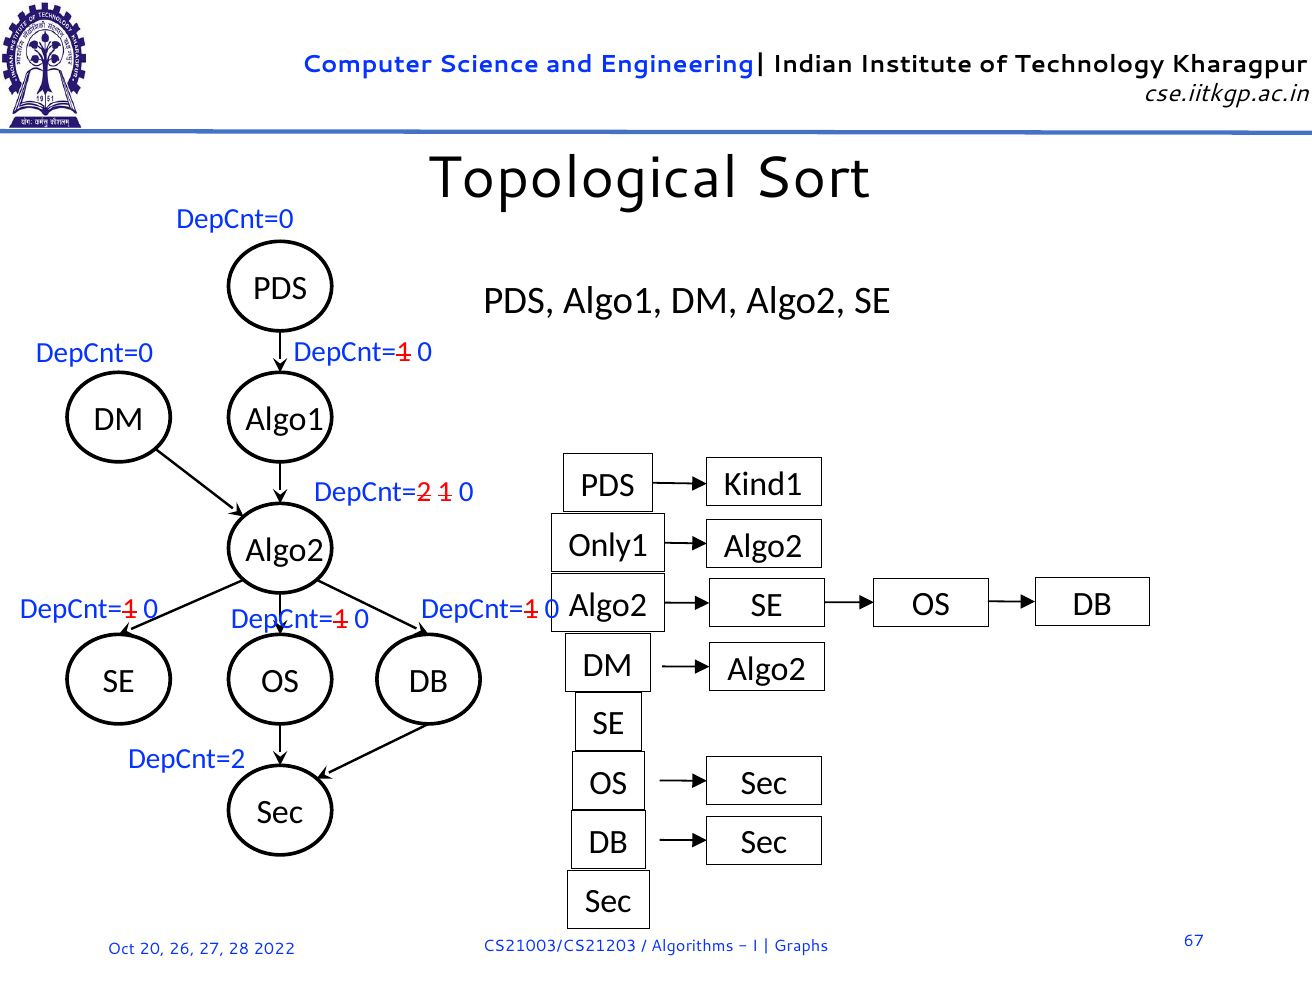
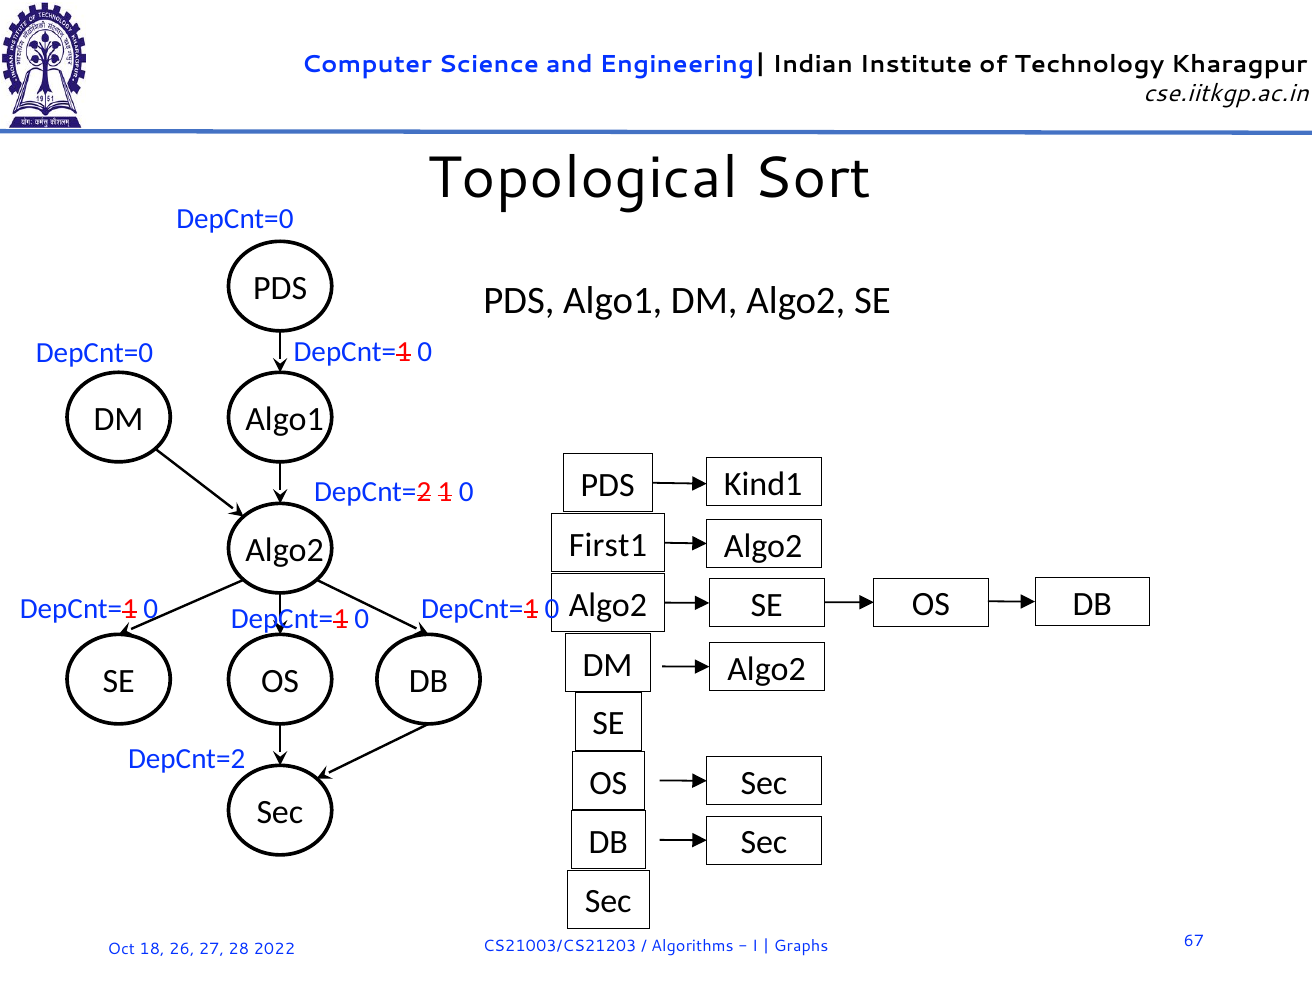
Only1: Only1 -> First1 (608, 545)
20: 20 -> 18 (152, 949)
